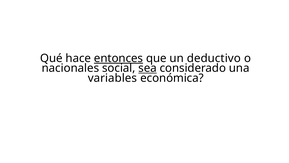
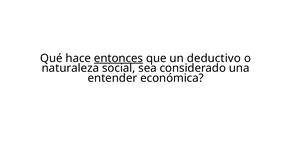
nacionales: nacionales -> naturaleza (70, 68)
sea underline: present -> none (148, 68)
variables: variables -> entender (112, 78)
